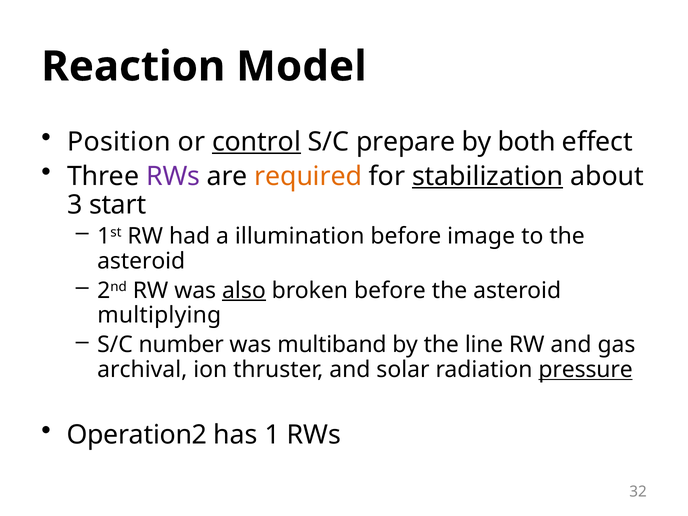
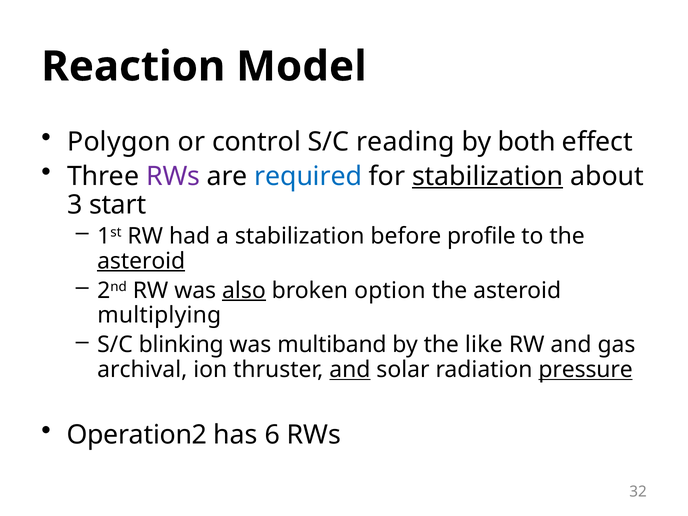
Position: Position -> Polygon (119, 142)
control underline: present -> none (256, 142)
prepare: prepare -> reading (405, 142)
required colour: orange -> blue (308, 176)
a illumination: illumination -> stabilization (300, 236)
image: image -> profile (481, 236)
asteroid underline: none -> present (141, 261)
broken before: before -> option (390, 291)
number: number -> blinking (181, 345)
line: line -> like (484, 345)
and underline: none -> present (350, 370)
1: 1 -> 6 (272, 435)
